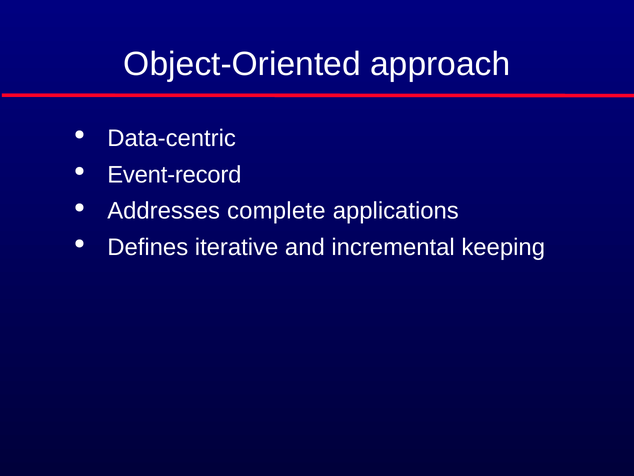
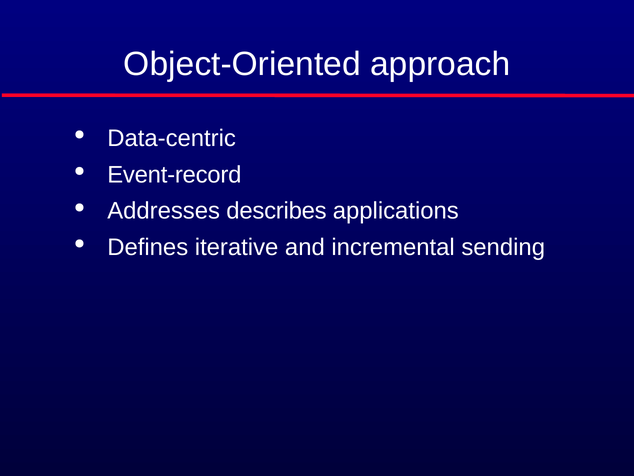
complete: complete -> describes (277, 211)
keeping: keeping -> sending (503, 247)
